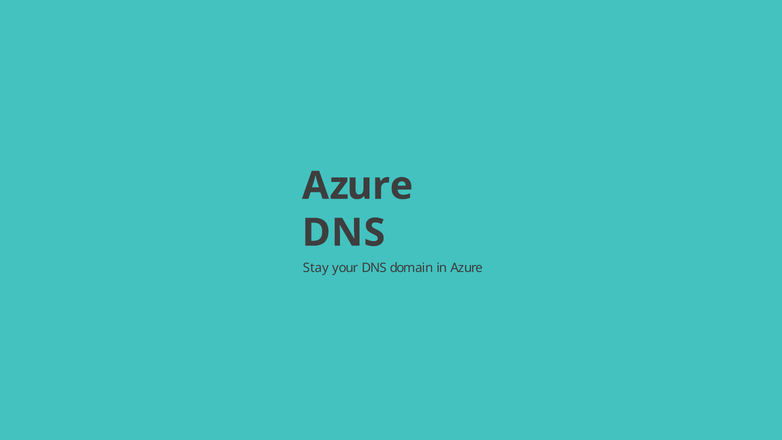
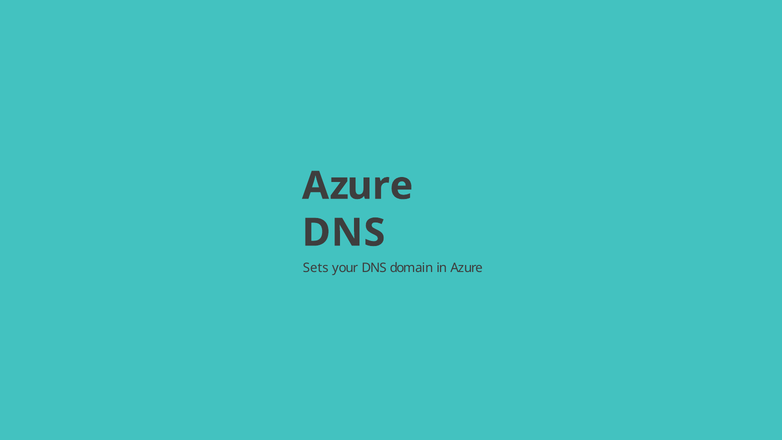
Stay: Stay -> Sets (316, 268)
